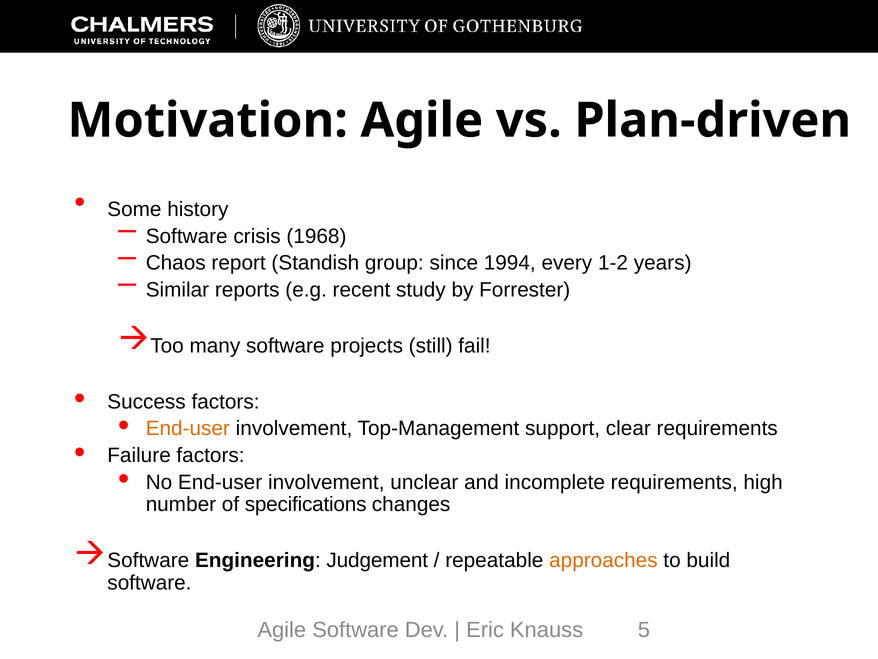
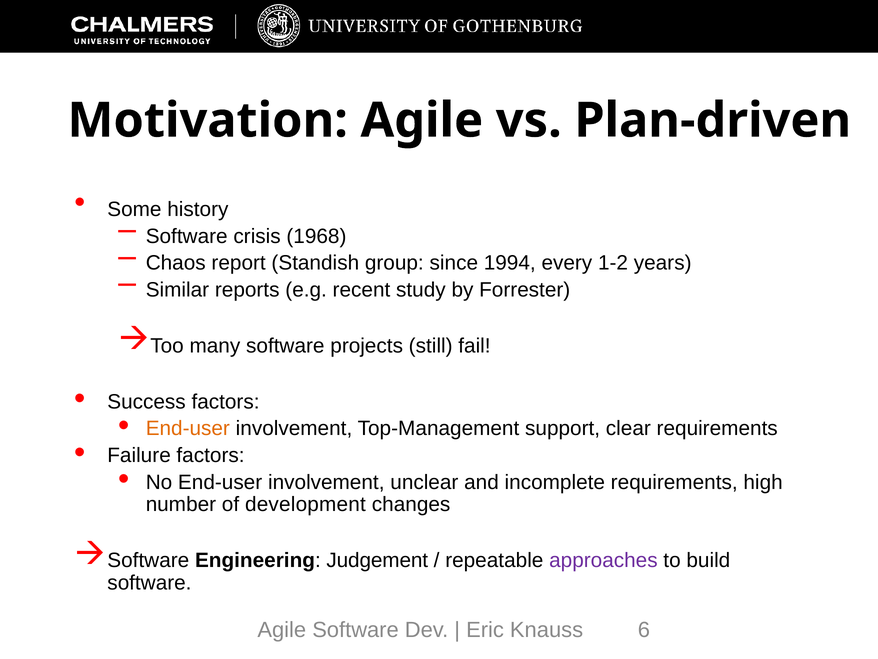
specifications: specifications -> development (305, 504)
approaches colour: orange -> purple (603, 560)
5: 5 -> 6 (644, 629)
